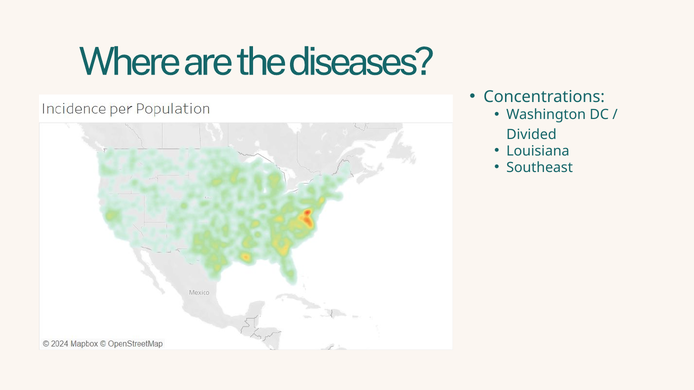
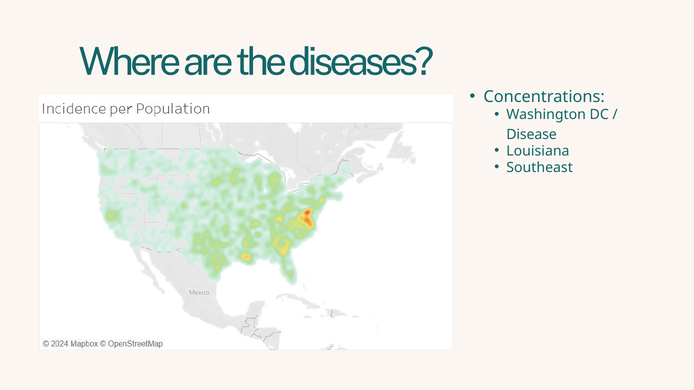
Divided: Divided -> Disease (532, 135)
